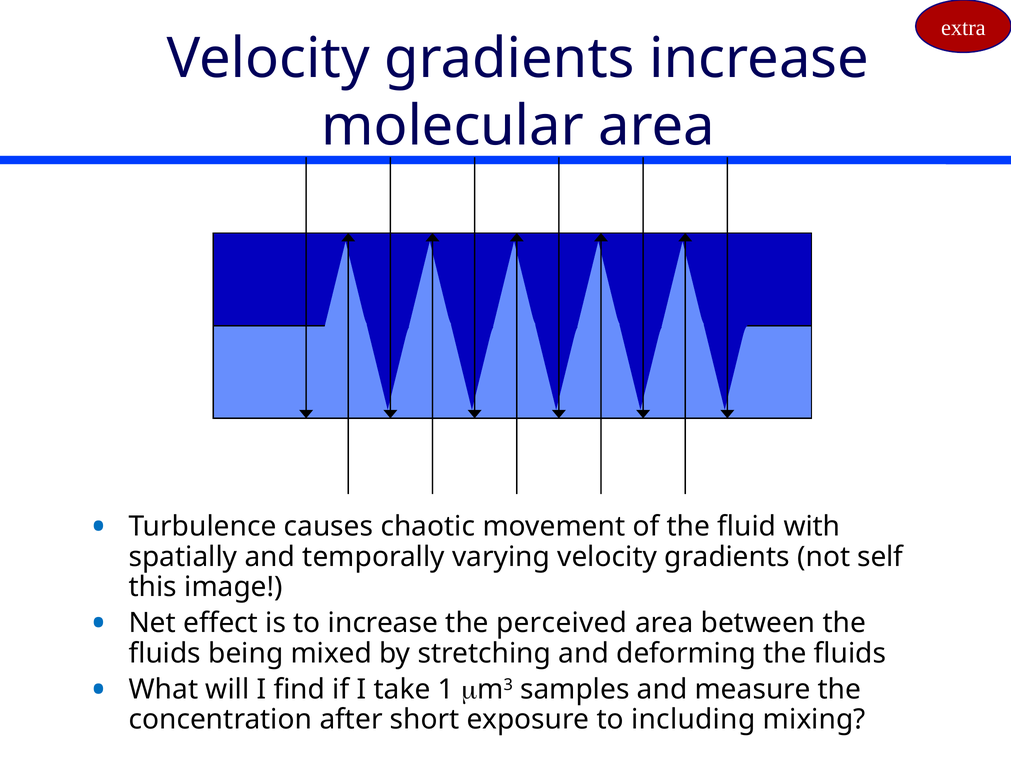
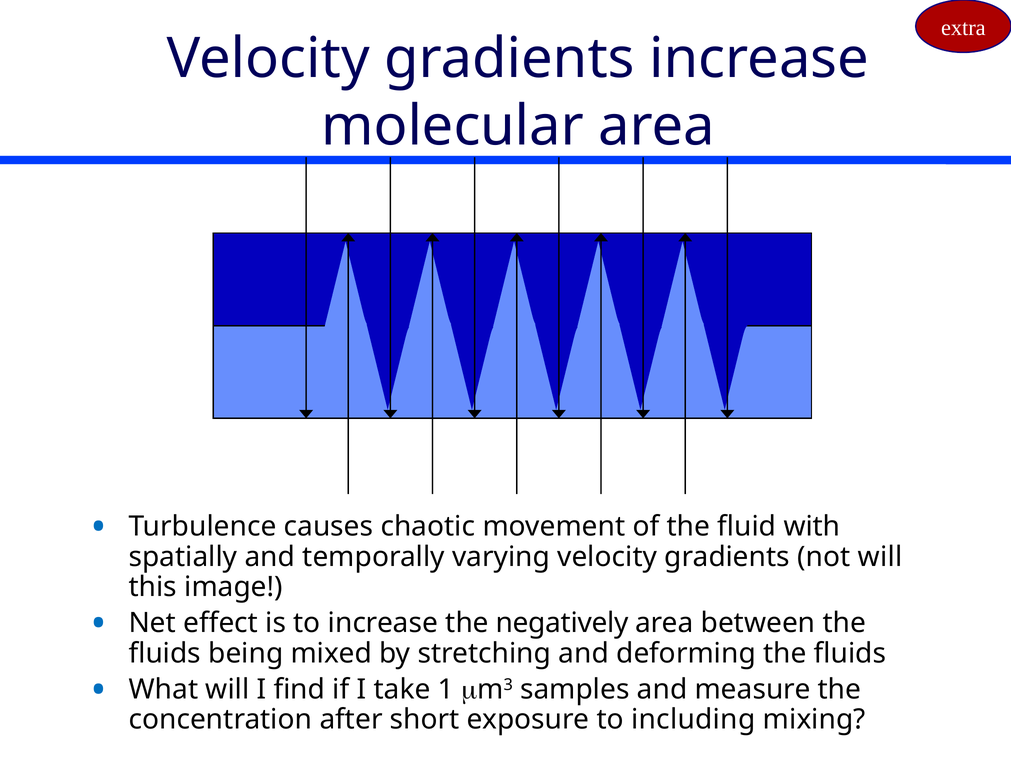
not self: self -> will (880, 557)
perceived: perceived -> negatively (562, 623)
